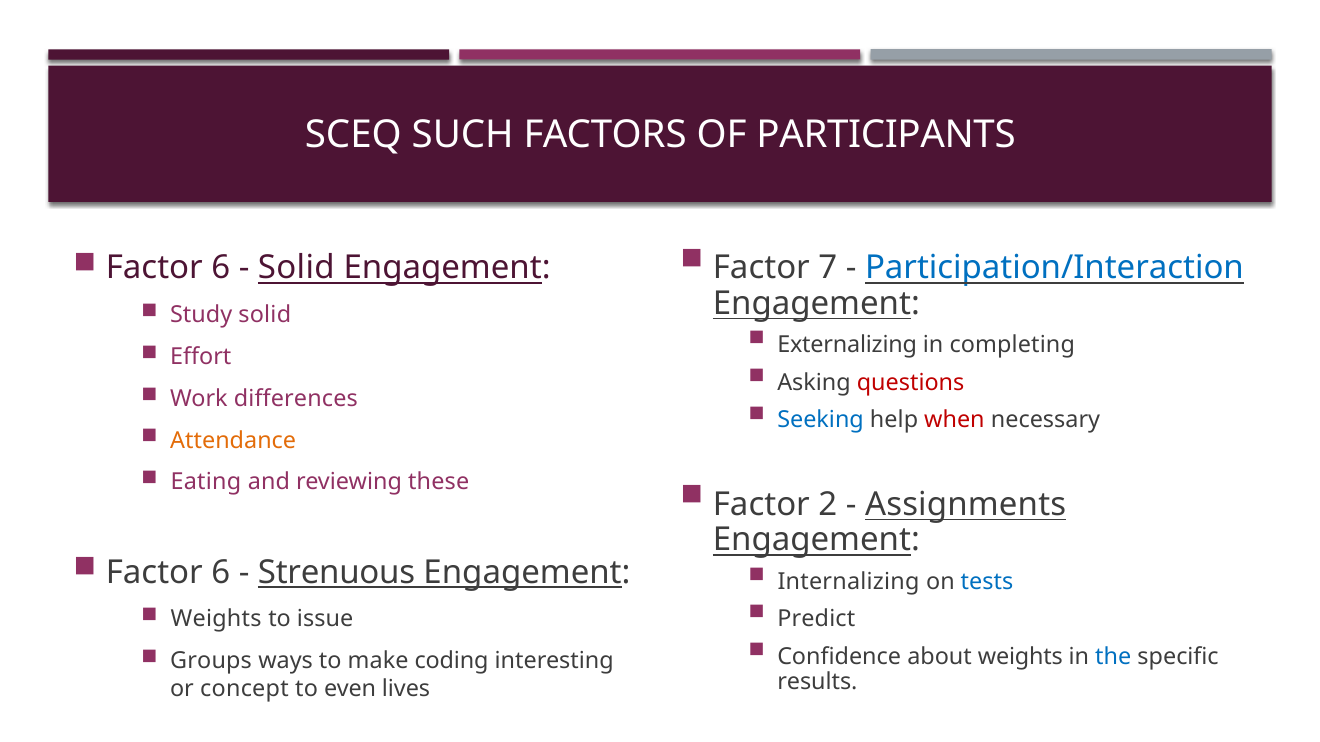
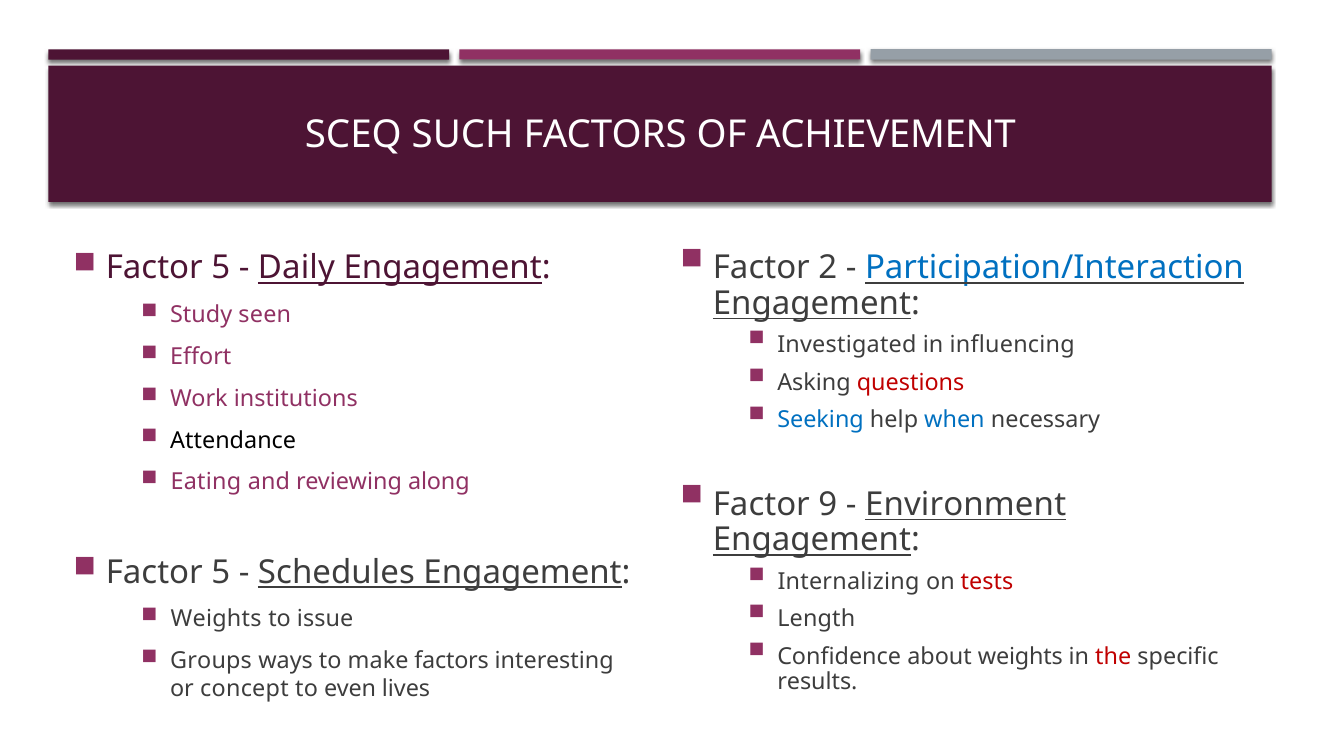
PARTICIPANTS: PARTICIPANTS -> ACHIEVEMENT (886, 135)
7: 7 -> 2 (828, 268)
6: 6 -> 5 (221, 268)
Solid: Solid -> Daily (296, 268)
Study solid: solid -> seen (265, 315)
Externalizing: Externalizing -> Investigated (847, 345)
completing: completing -> influencing (1012, 345)
differences: differences -> institutions (296, 399)
when colour: red -> blue (954, 420)
Attendance colour: orange -> black (233, 441)
these: these -> along (439, 482)
2: 2 -> 9 (828, 505)
Assignments: Assignments -> Environment (966, 505)
6: 6 -> 5 (221, 572)
Strenuous: Strenuous -> Schedules (336, 572)
tests colour: blue -> red (987, 582)
Predict: Predict -> Length (816, 619)
the colour: blue -> red (1113, 657)
make coding: coding -> factors (452, 661)
